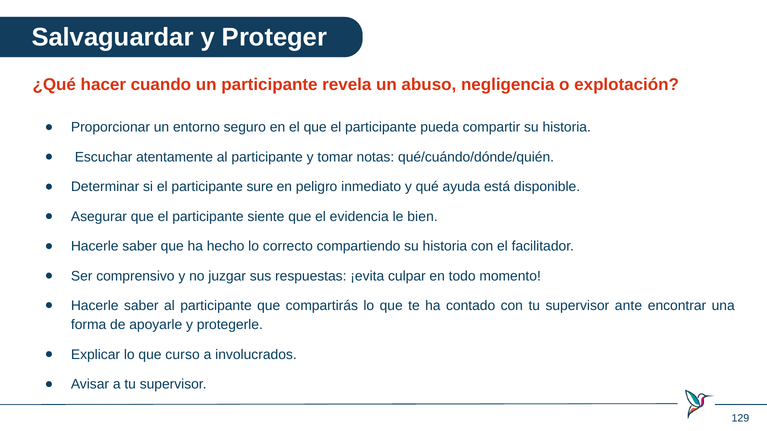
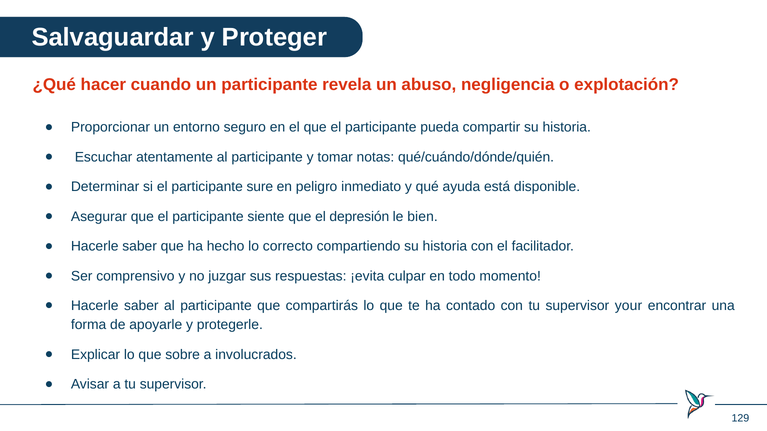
evidencia: evidencia -> depresión (359, 217)
ante: ante -> your (628, 306)
curso: curso -> sobre (183, 355)
